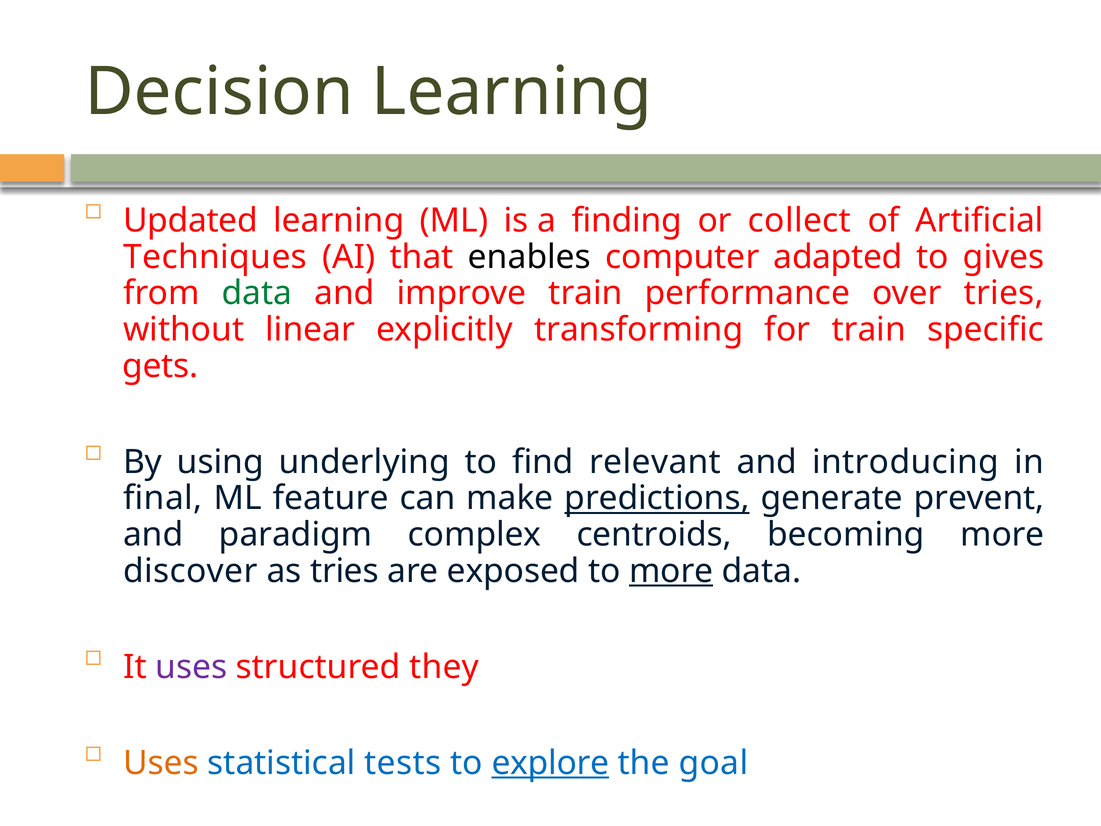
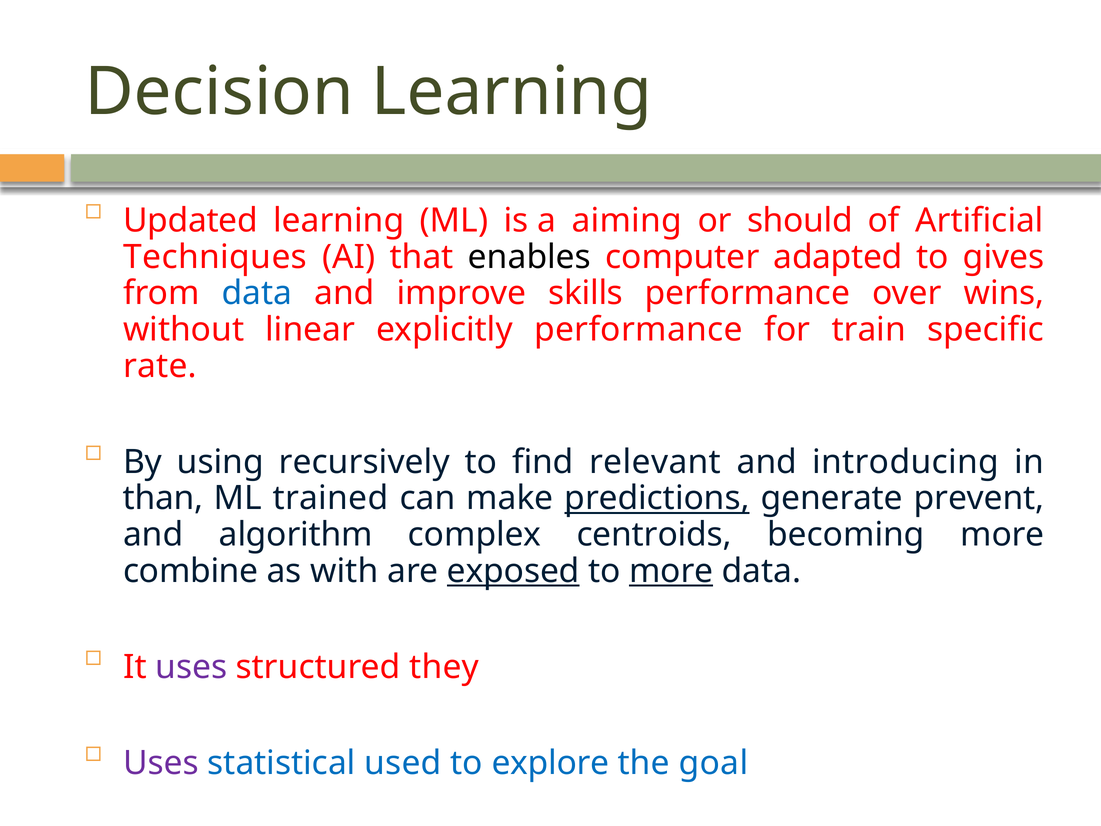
finding: finding -> aiming (627, 221)
collect: collect -> should (800, 221)
data colour: green -> blue (257, 293)
improve train: train -> skills (586, 293)
over tries: tries -> wins (1004, 293)
explicitly transforming: transforming -> performance (638, 330)
gets: gets -> rate (160, 366)
underlying: underlying -> recursively (364, 462)
final: final -> than (163, 498)
feature: feature -> trained (331, 498)
paradigm: paradigm -> algorithm (296, 535)
discover: discover -> combine (191, 571)
as tries: tries -> with (344, 571)
exposed underline: none -> present (513, 571)
Uses colour: orange -> purple (161, 763)
tests: tests -> used (403, 763)
explore underline: present -> none (550, 763)
